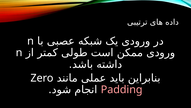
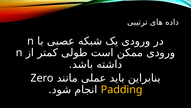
Padding colour: pink -> yellow (122, 89)
